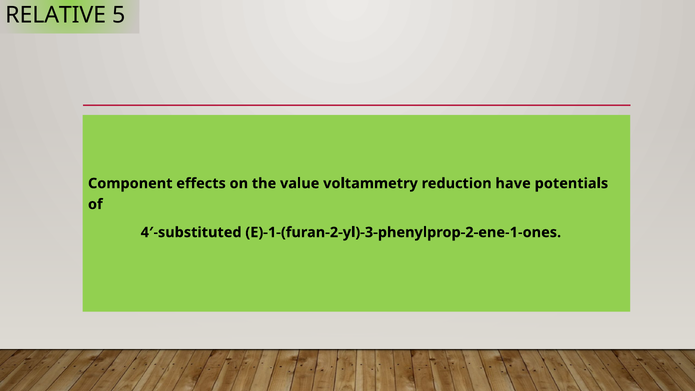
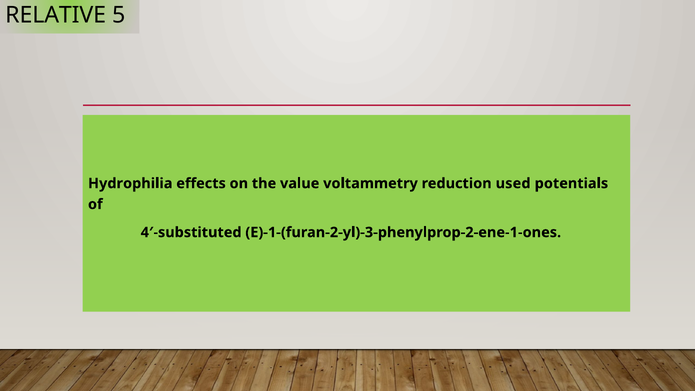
Component: Component -> Hydrophilia (130, 183)
have: have -> used (513, 183)
